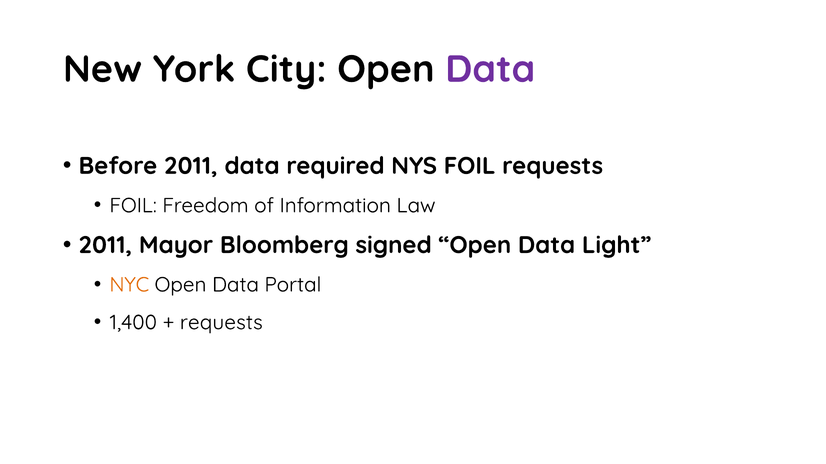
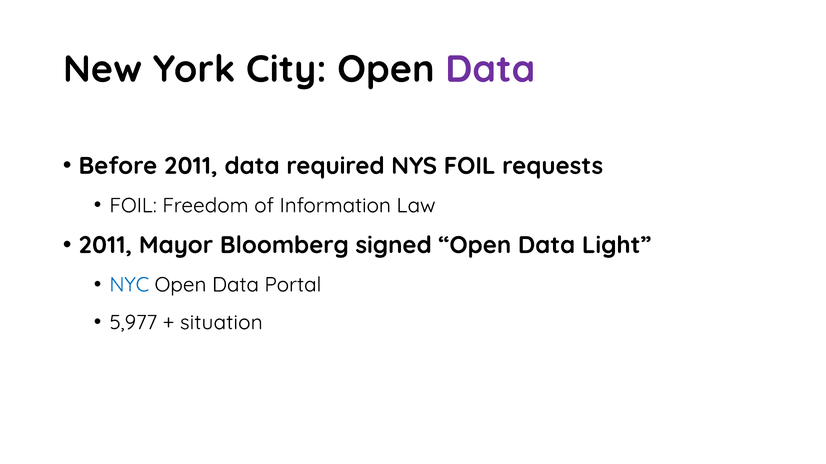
NYC colour: orange -> blue (129, 285)
1,400: 1,400 -> 5,977 (133, 323)
requests: requests -> situation (221, 323)
